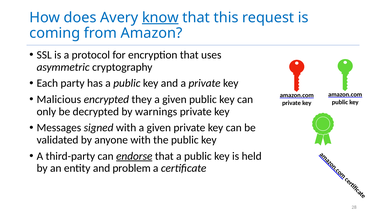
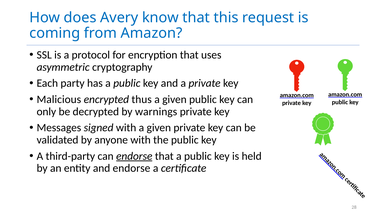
know underline: present -> none (160, 18)
they: they -> thus (142, 99)
and problem: problem -> endorse (132, 168)
